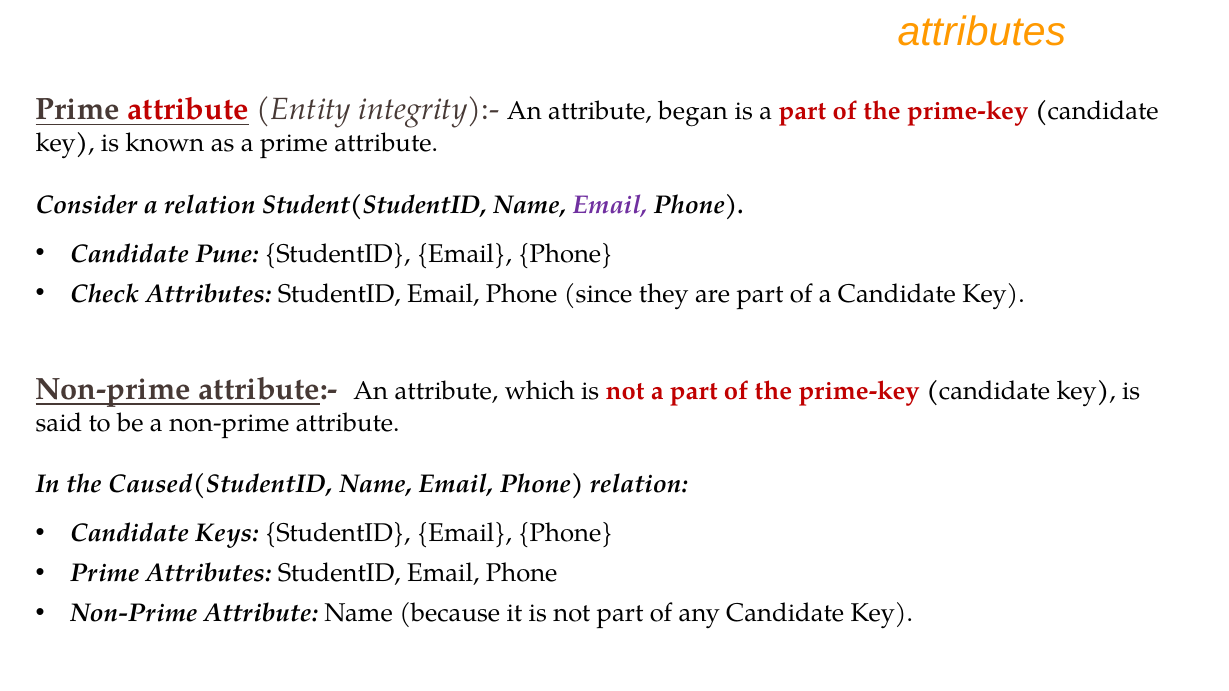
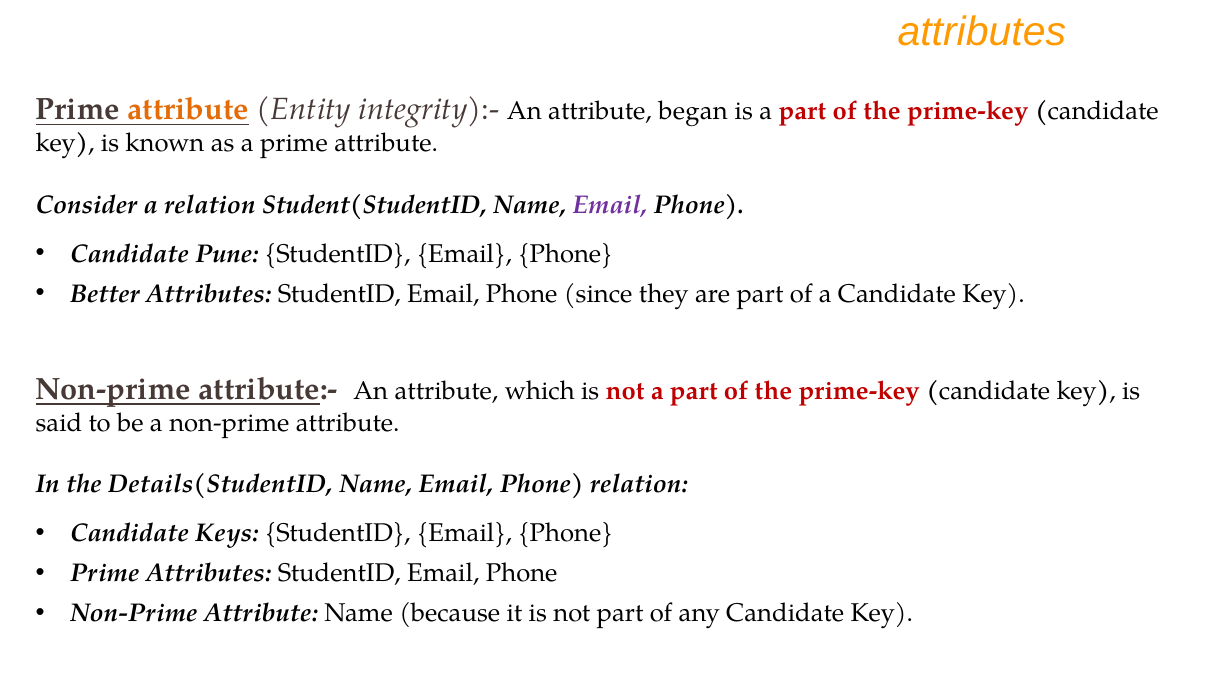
attribute colour: red -> orange (188, 110)
Check: Check -> Better (105, 294)
Caused(StudentID: Caused(StudentID -> Details(StudentID (220, 484)
